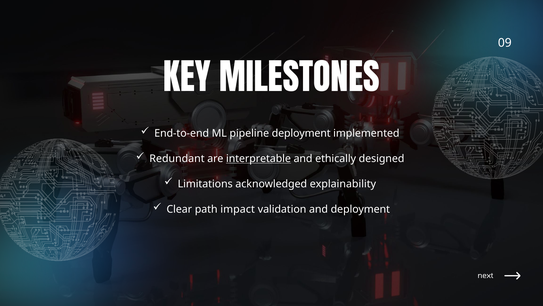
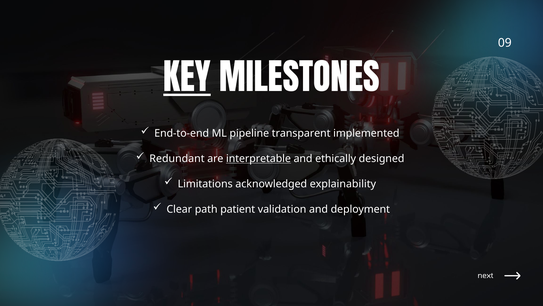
KEY underline: none -> present (187, 79)
pipeline deployment: deployment -> transparent (301, 133)
impact: impact -> patient (238, 209)
